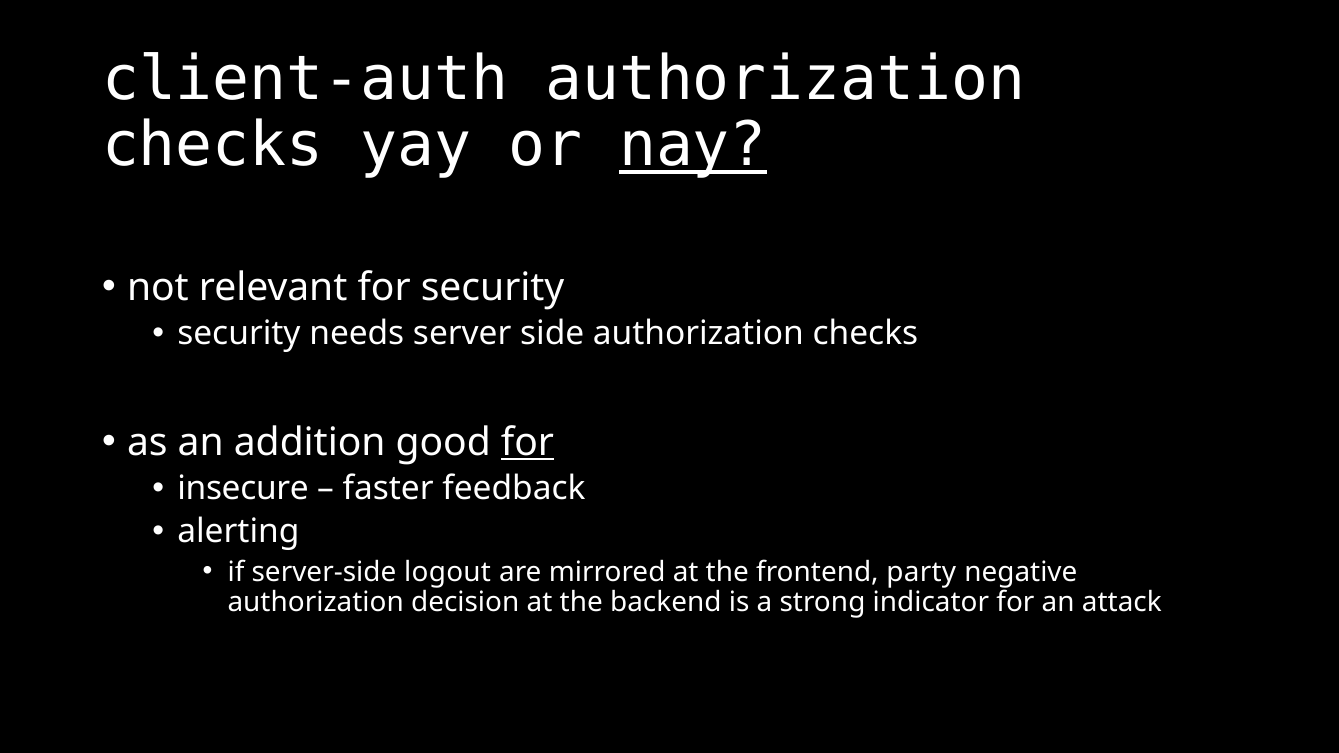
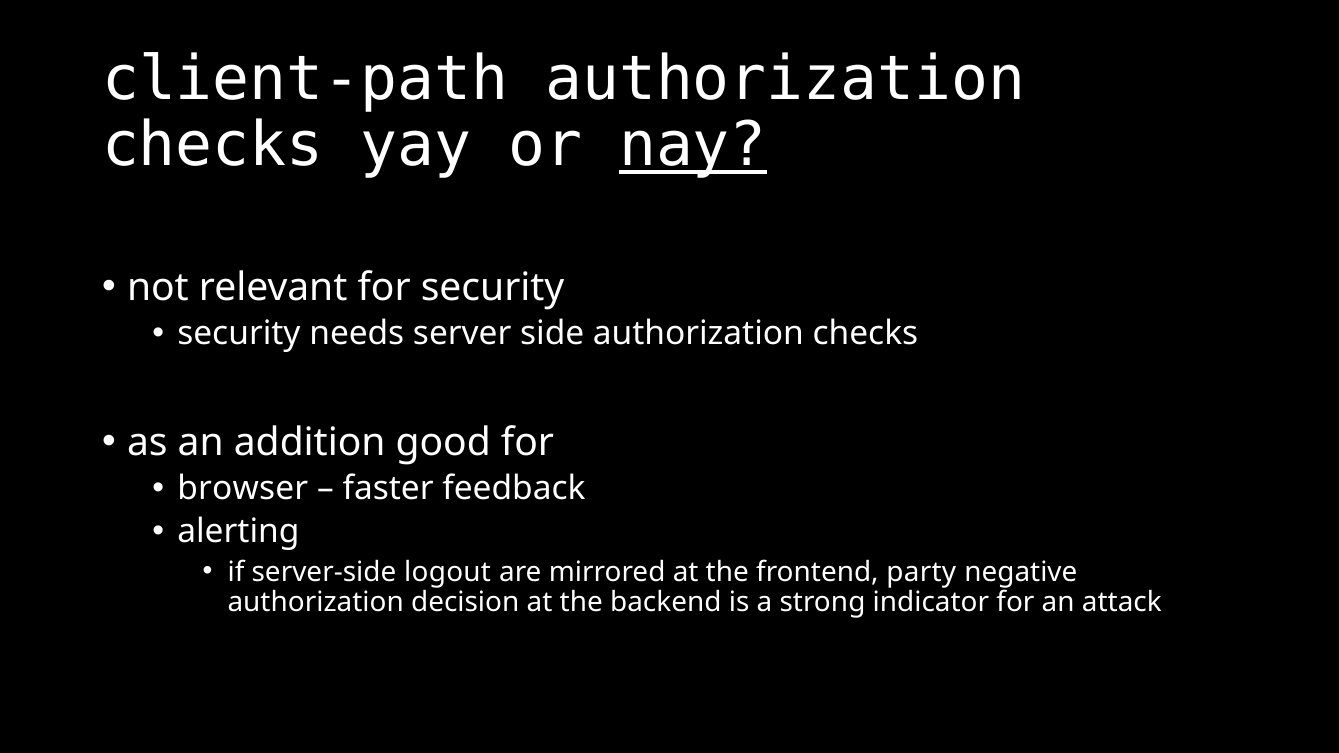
client-auth: client-auth -> client-path (305, 79)
for underline: present -> none (527, 443)
insecure: insecure -> browser (243, 489)
